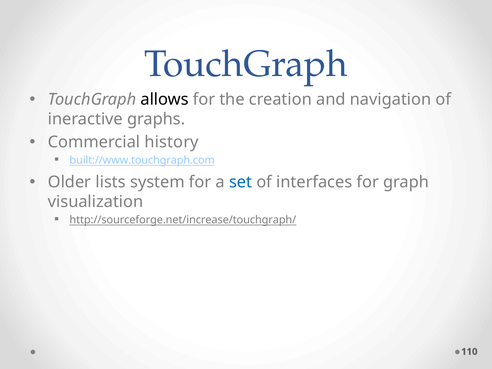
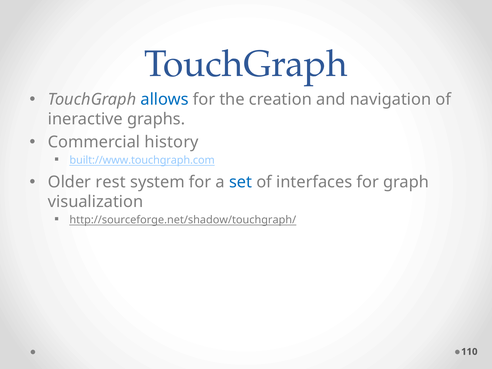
allows colour: black -> blue (165, 100)
lists: lists -> rest (111, 182)
http://sourceforge.net/increase/touchgraph/: http://sourceforge.net/increase/touchgraph/ -> http://sourceforge.net/shadow/touchgraph/ (183, 220)
